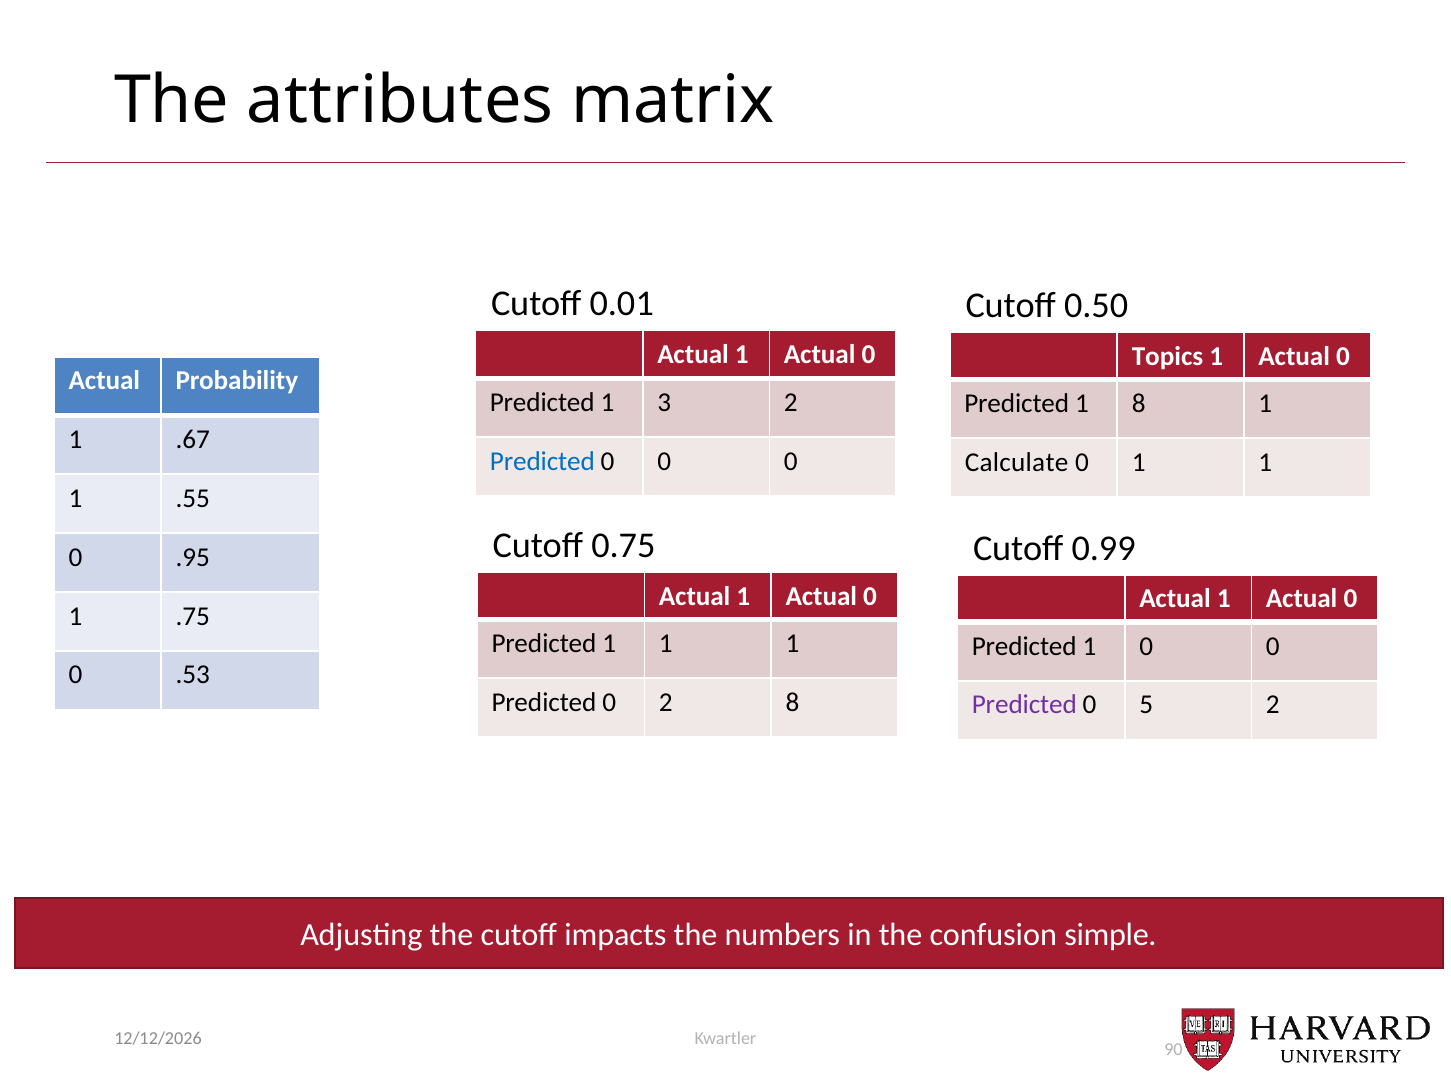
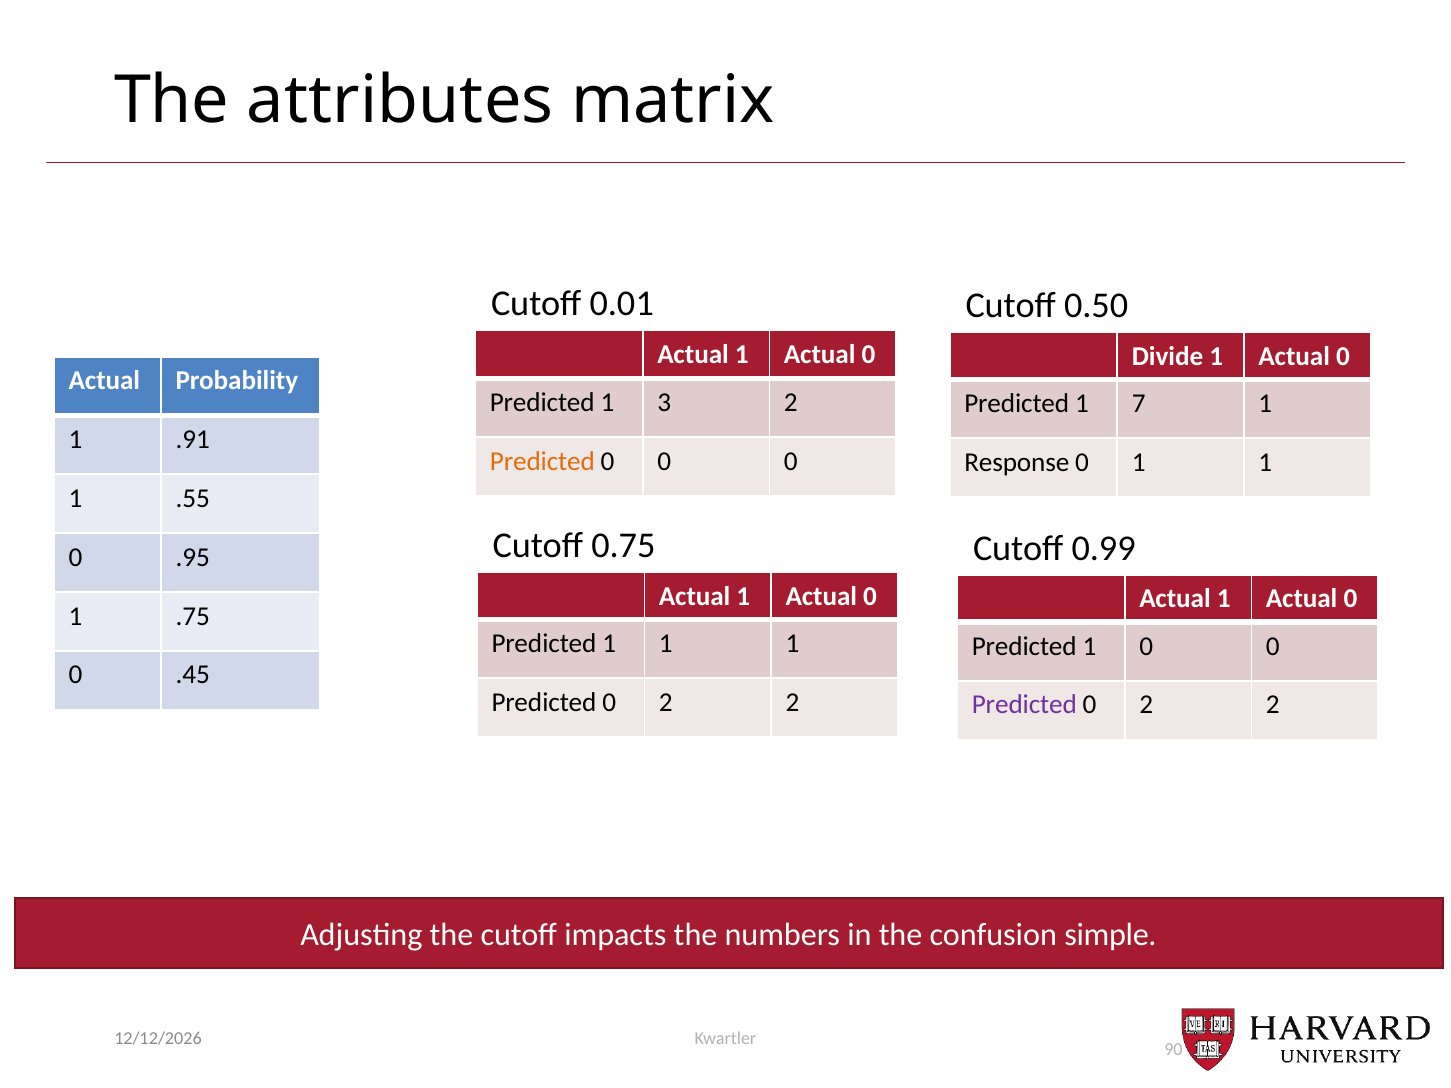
Topics: Topics -> Divide (1168, 356)
1 8: 8 -> 7 (1139, 404)
.67: .67 -> .91 (193, 440)
Predicted colour: blue -> orange (542, 461)
Calculate: Calculate -> Response (1017, 462)
.53: .53 -> .45 (193, 675)
8: 8 -> 2 (793, 703)
5: 5 -> 2 (1146, 705)
